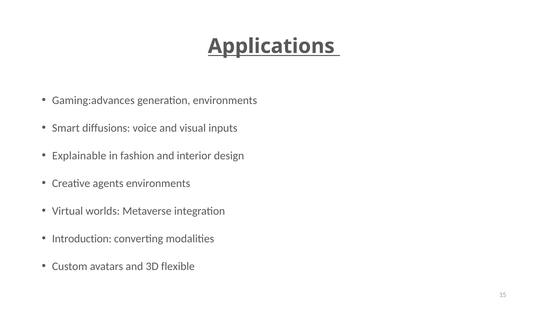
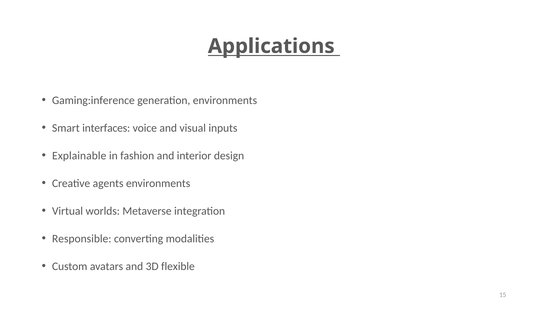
Gaming:advances: Gaming:advances -> Gaming:inference (93, 100)
diffusions: diffusions -> interfaces (106, 128)
Introduction: Introduction -> Responsible (82, 238)
